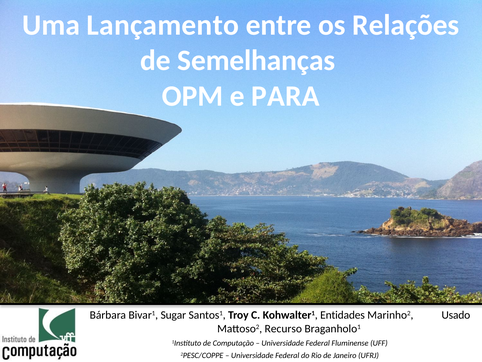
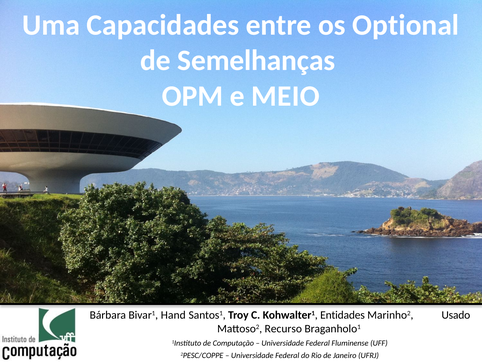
Lançamento: Lançamento -> Capacidades (163, 25)
Relações: Relações -> Optional (406, 25)
PARA: PARA -> MEIO (285, 96)
Sugar: Sugar -> Hand (173, 315)
